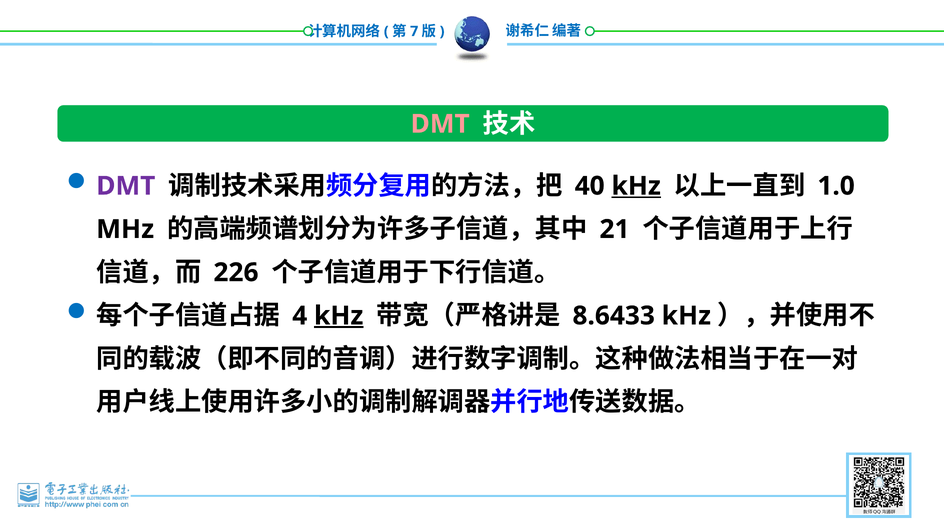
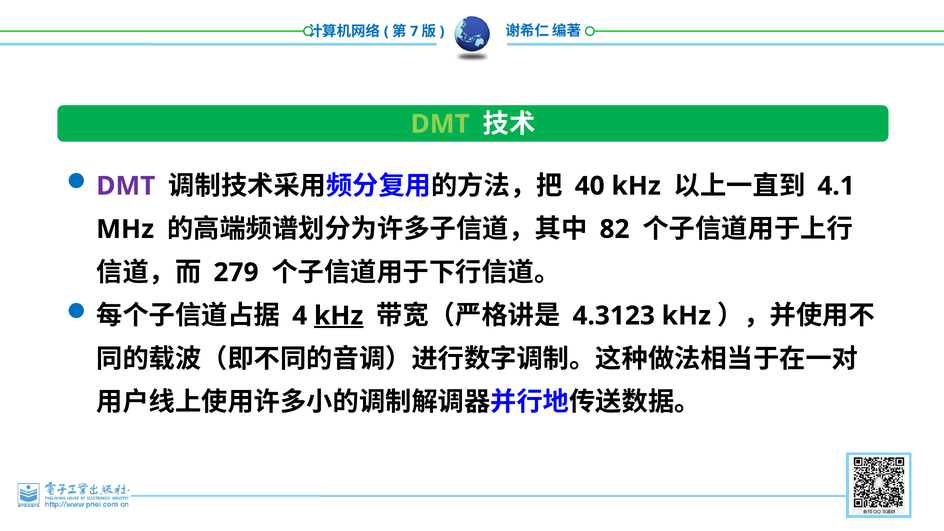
DMT colour: pink -> light green (440, 124)
kHz underline: present -> none (636, 186)
1.0: 1.0 -> 4.1 (836, 186)
21: 21 -> 82 (615, 229)
226: 226 -> 279 (236, 272)
8.6433: 8.6433 -> 4.3123 (614, 316)
